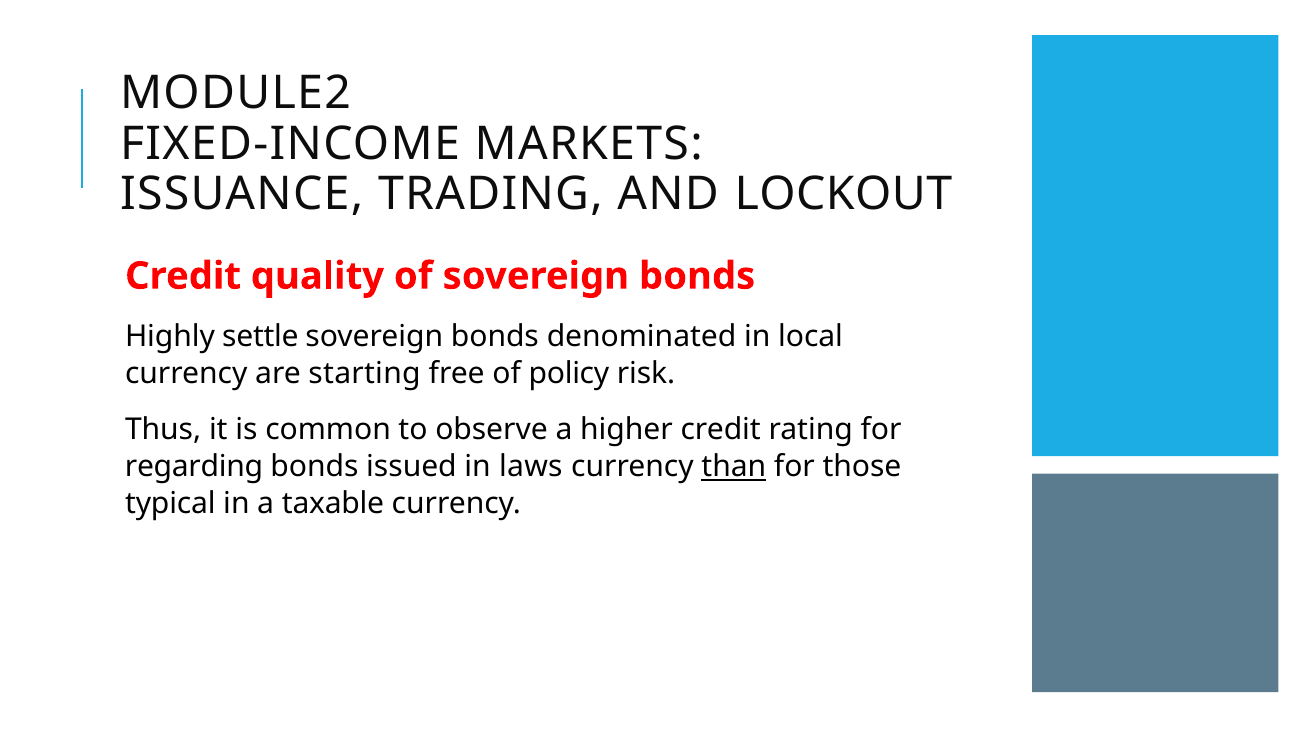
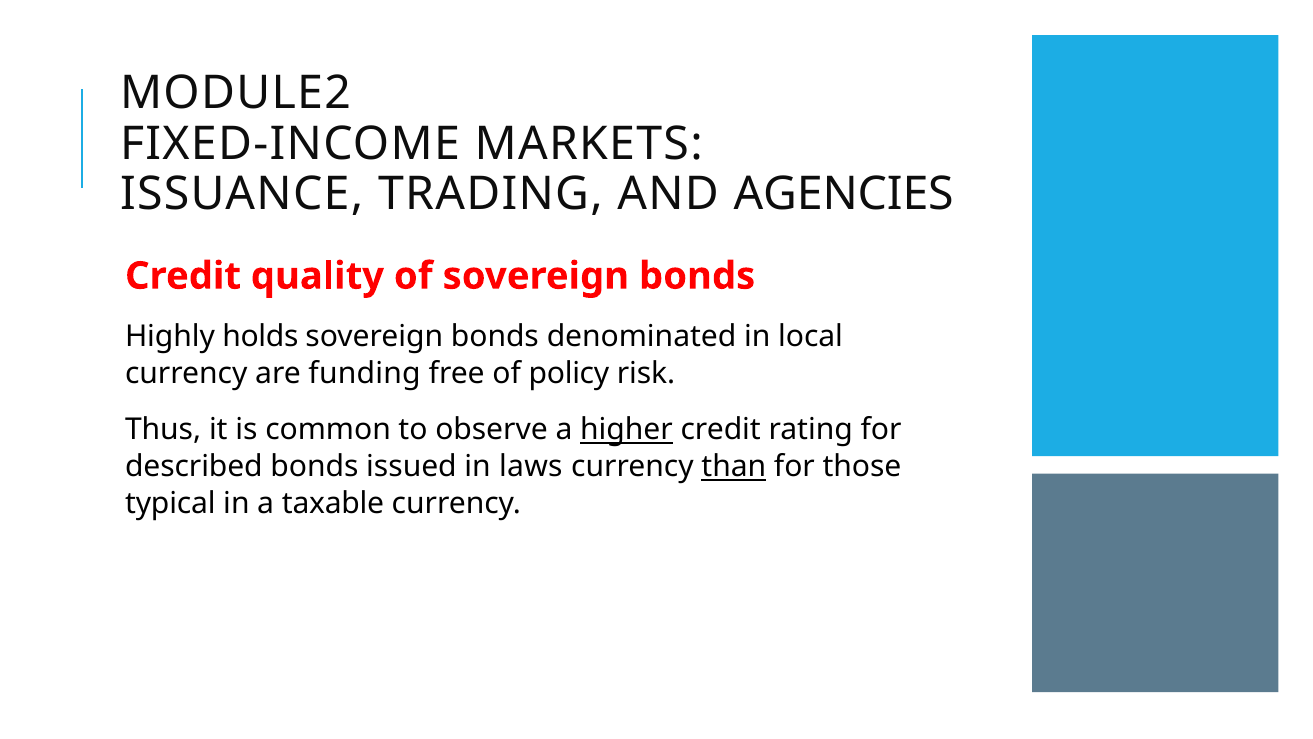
LOCKOUT: LOCKOUT -> AGENCIES (844, 194)
settle: settle -> holds (260, 337)
starting: starting -> funding (365, 374)
higher underline: none -> present (626, 430)
regarding: regarding -> described (194, 467)
